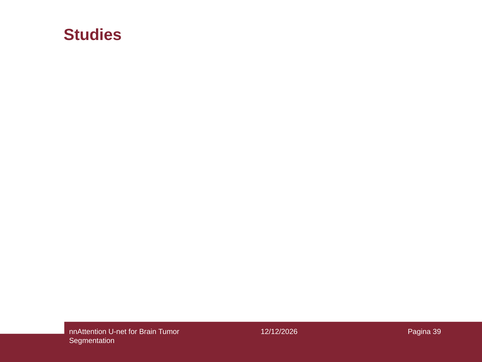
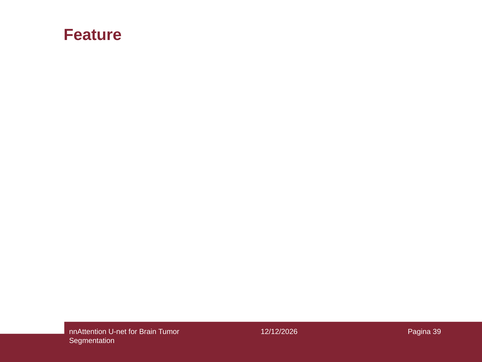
Studies: Studies -> Feature (93, 35)
